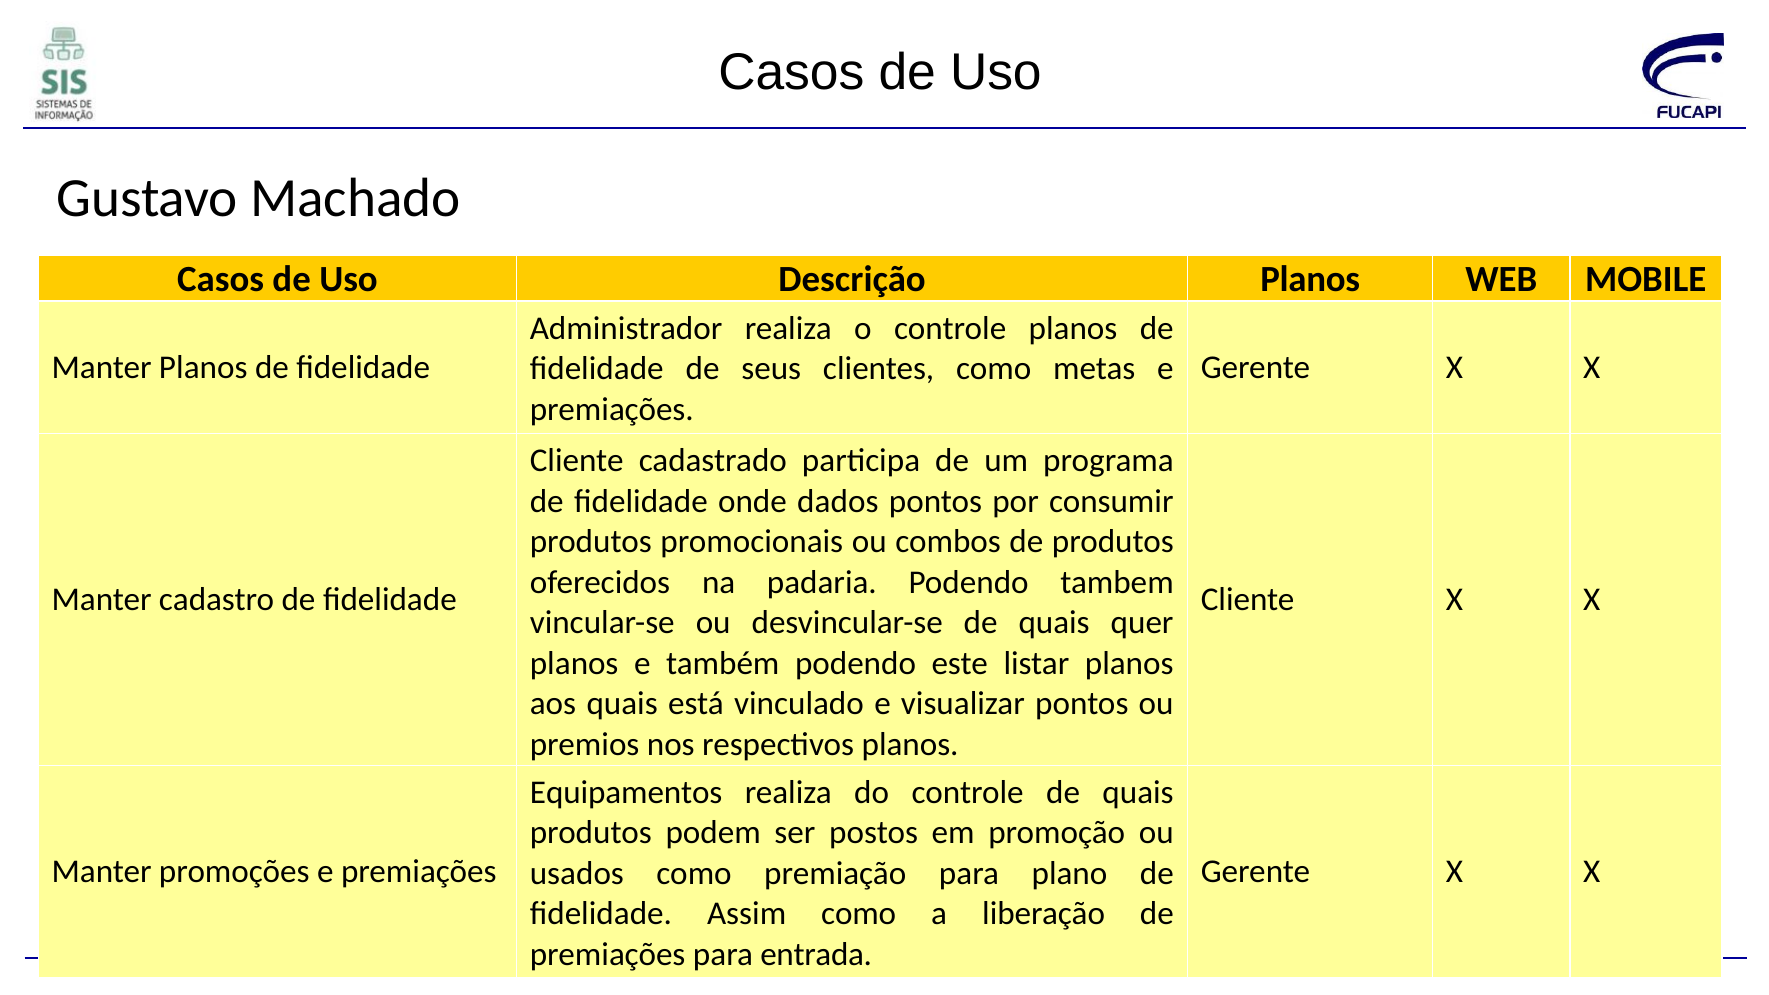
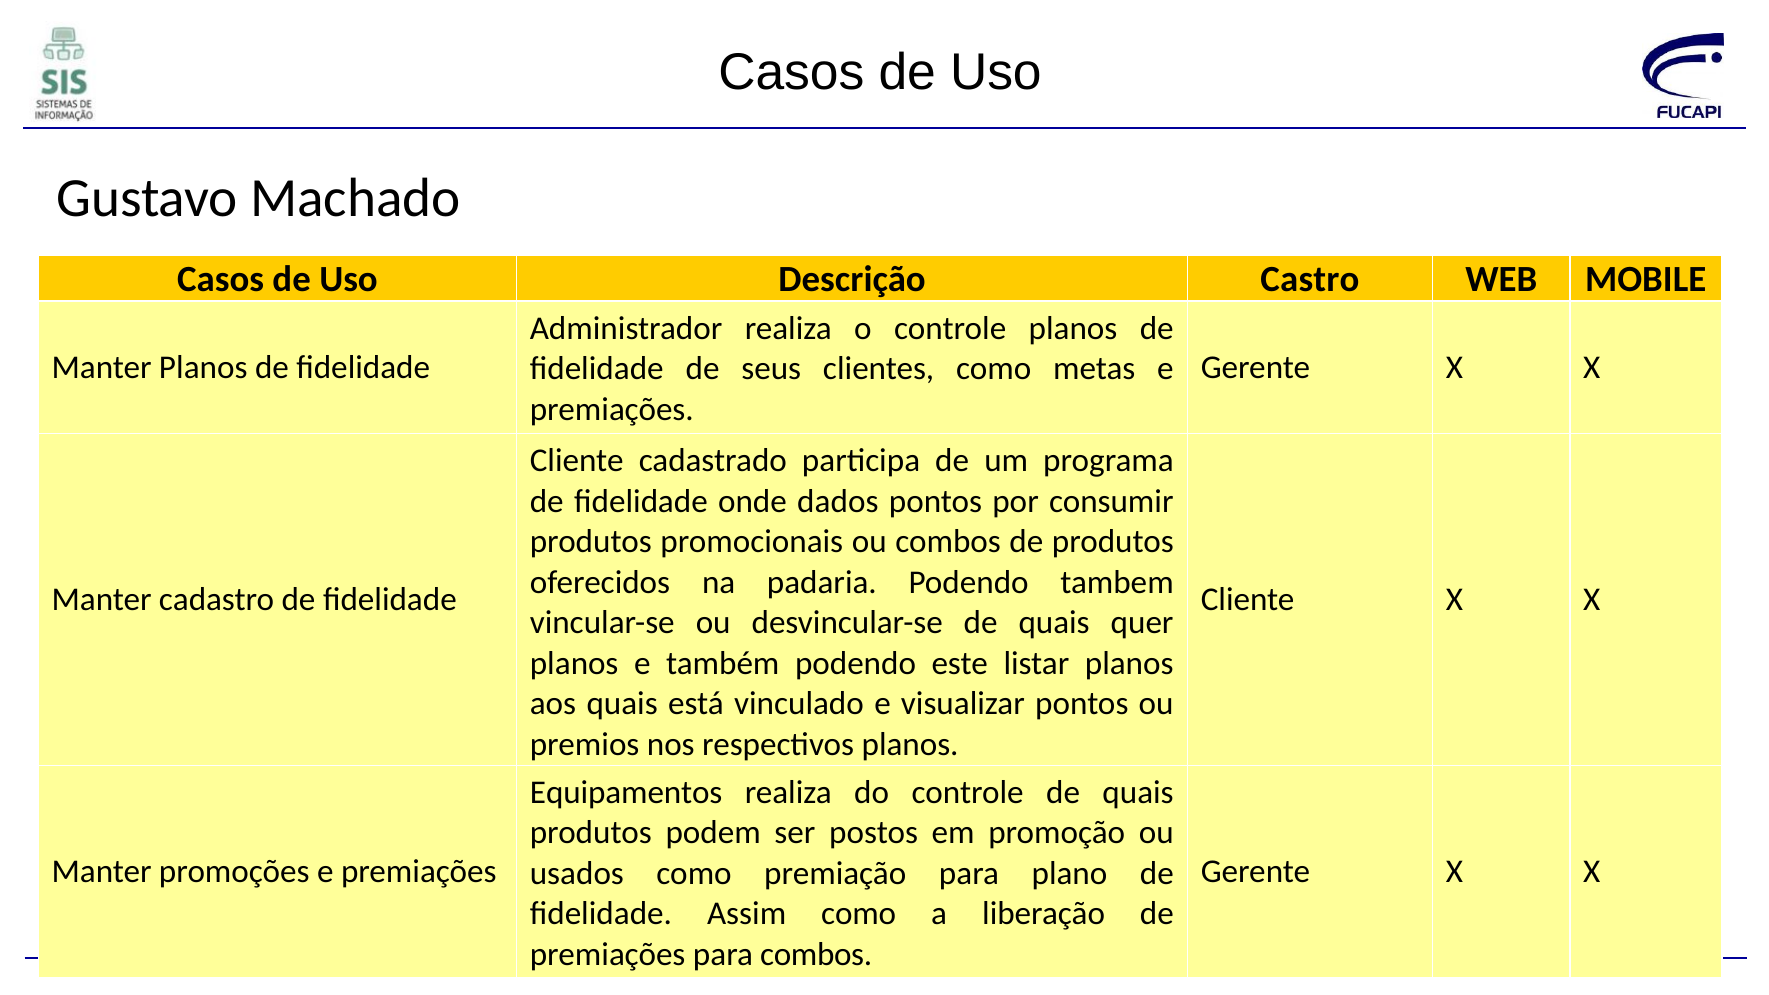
Descrição Planos: Planos -> Castro (1310, 279)
para entrada: entrada -> combos (816, 954)
